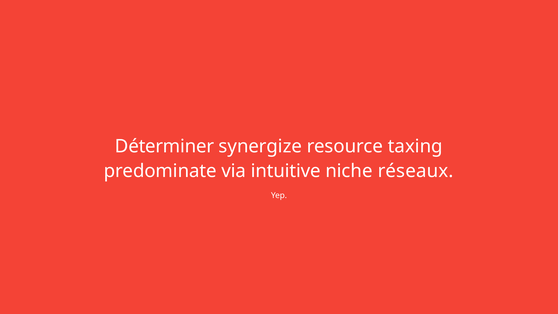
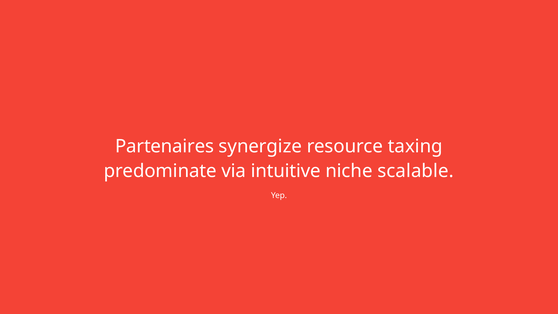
Déterminer: Déterminer -> Partenaires (165, 146)
réseaux: réseaux -> scalable (416, 171)
